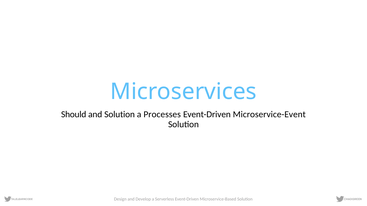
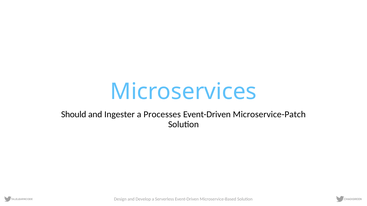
and Solution: Solution -> Ingester (120, 115)
Microservice-Event: Microservice-Event -> Microservice-Patch (269, 115)
